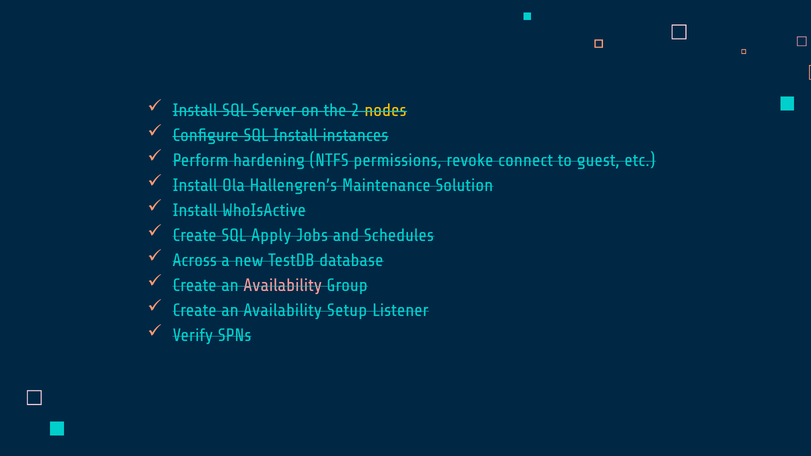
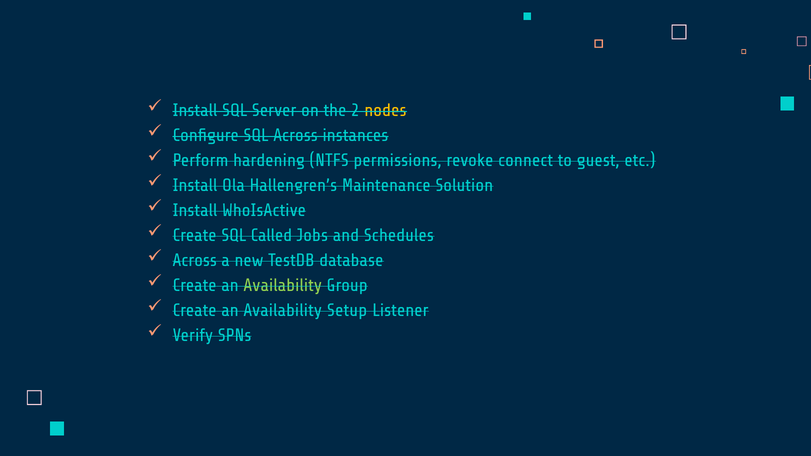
SQL Install: Install -> Across (295, 135)
Apply: Apply -> Called (271, 235)
Availability colour: pink -> light green (283, 285)
